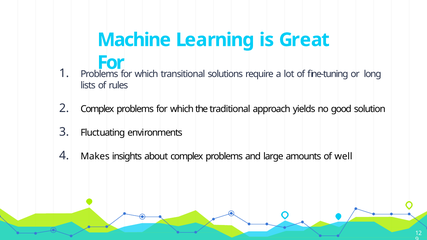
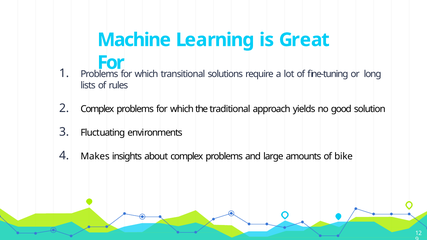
well: well -> bike (344, 157)
